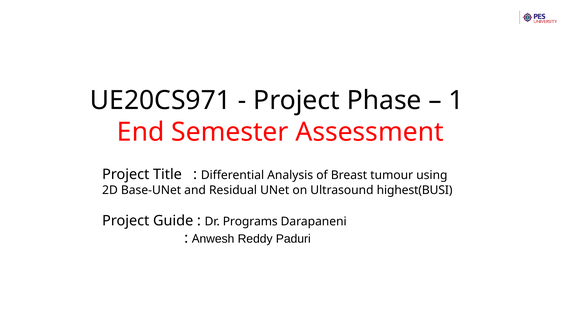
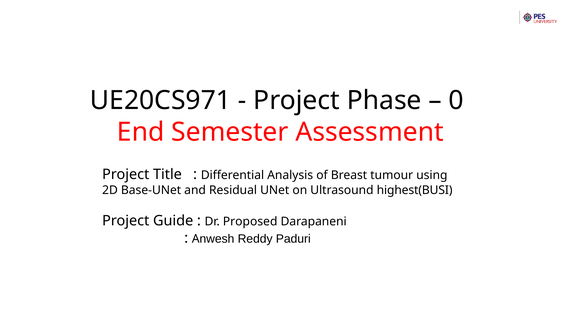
1: 1 -> 0 (456, 100)
Programs: Programs -> Proposed (250, 221)
